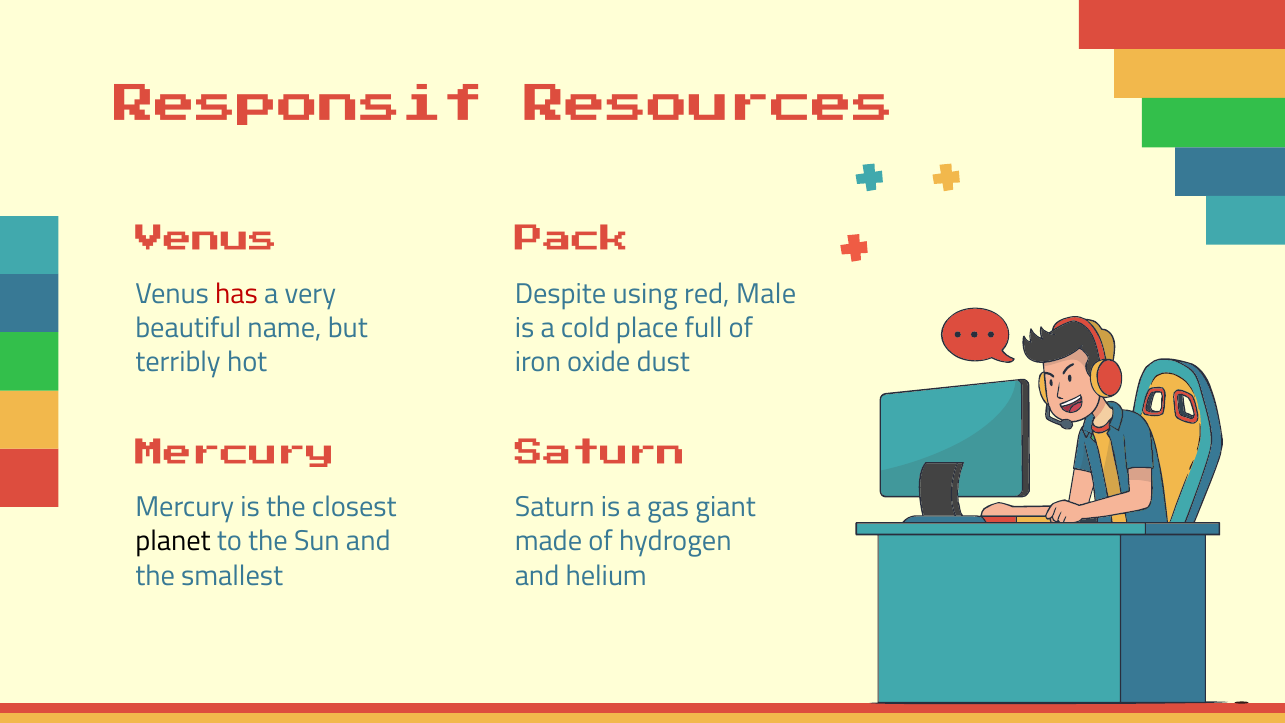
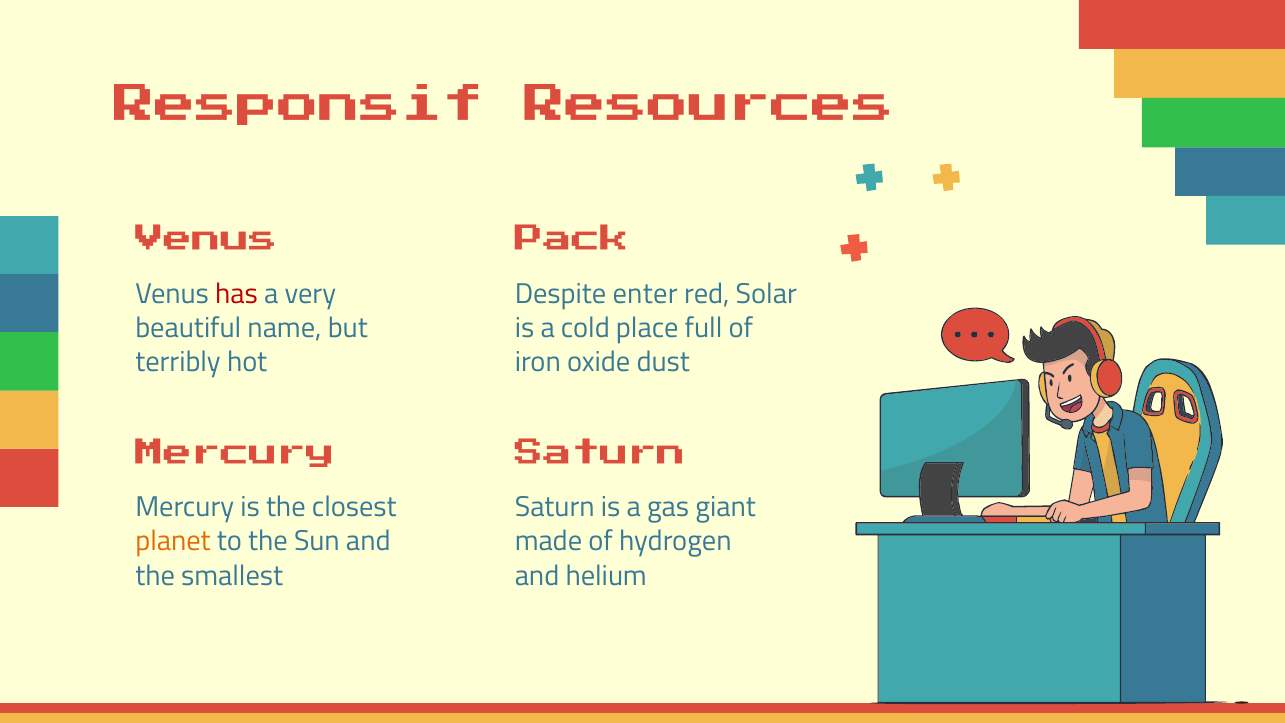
using: using -> enter (645, 294)
Male: Male -> Solar (766, 294)
planet colour: black -> orange (173, 541)
